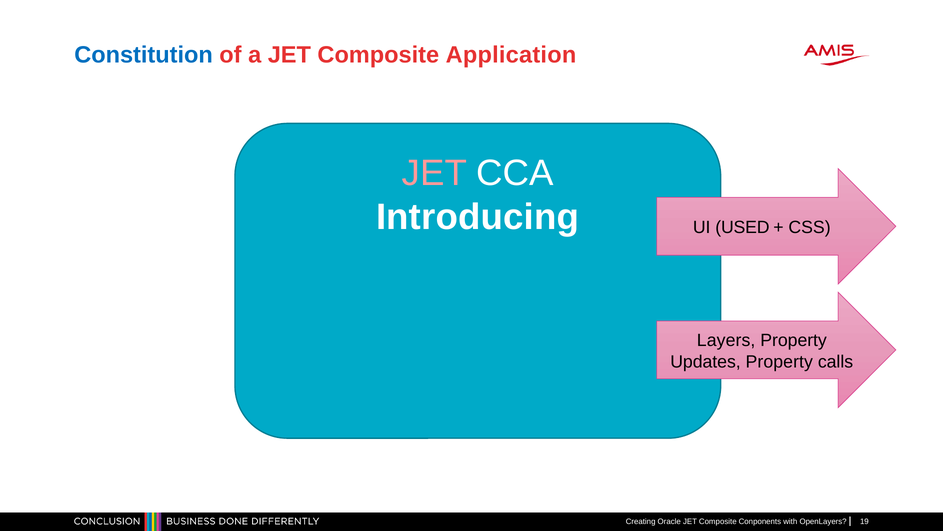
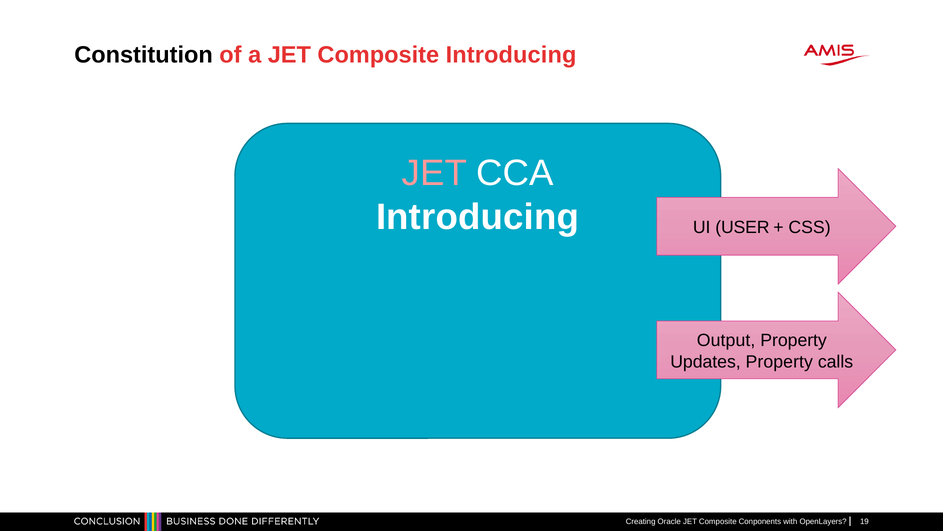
Constitution colour: blue -> black (144, 55)
Composite Application: Application -> Introducing (511, 55)
USED: USED -> USER (742, 227)
Layers: Layers -> Output (726, 340)
